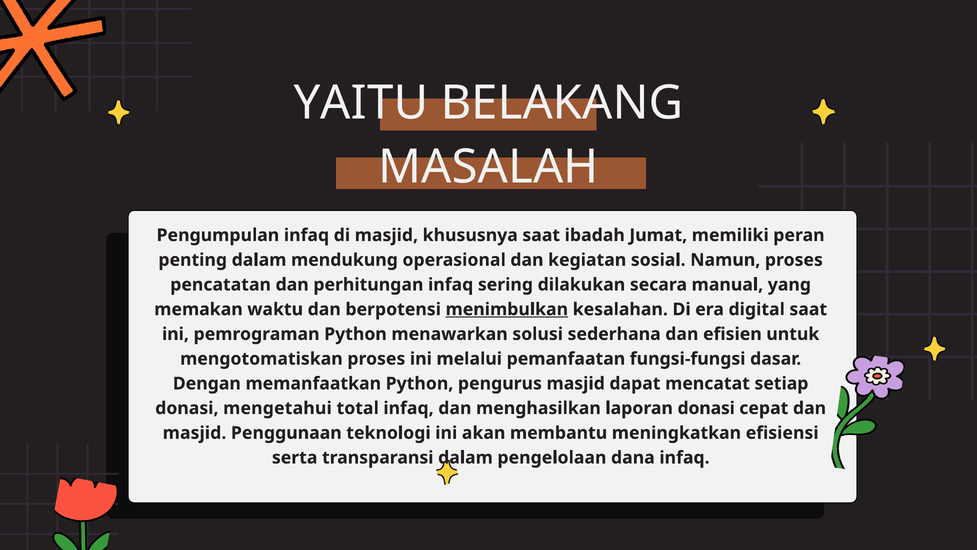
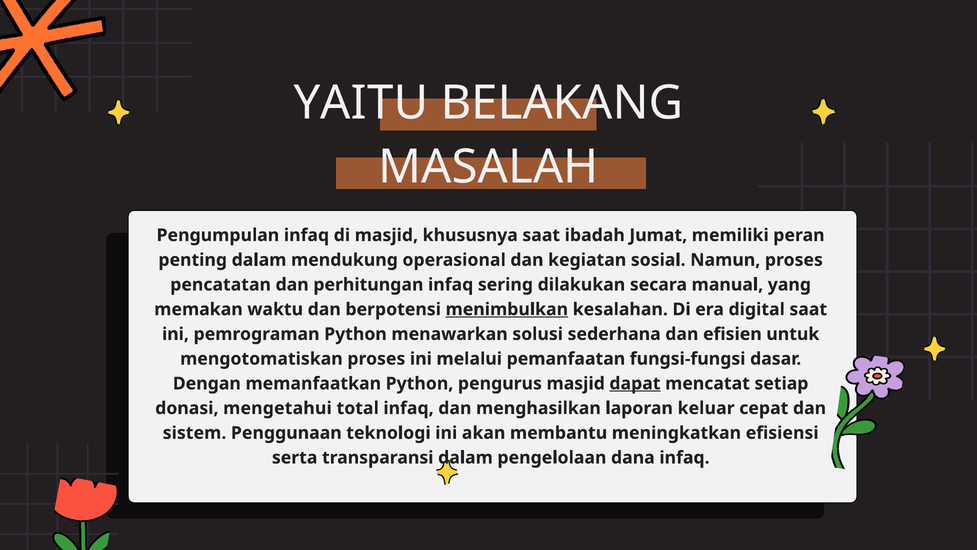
dapat underline: none -> present (635, 383)
laporan donasi: donasi -> keluar (706, 408)
masjid: masjid -> sistem (195, 433)
